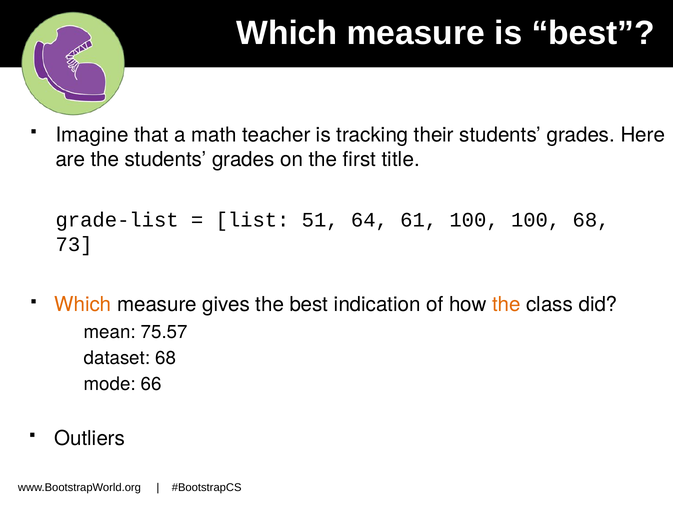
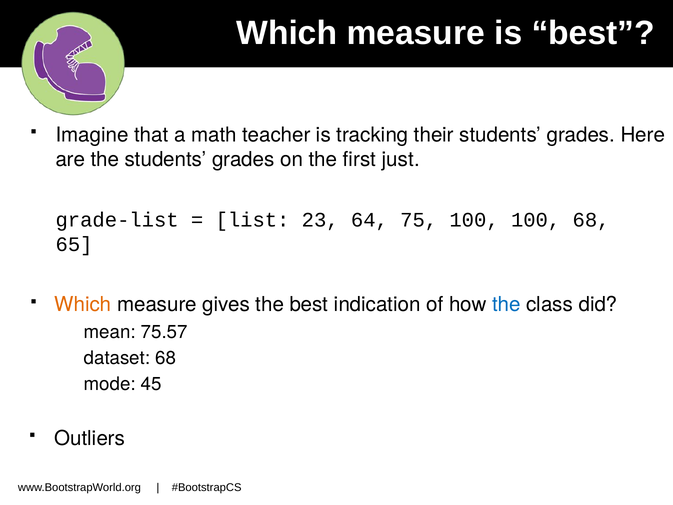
title: title -> just (401, 160)
51: 51 -> 23 (320, 220)
61: 61 -> 75 (419, 220)
73: 73 -> 65 (74, 244)
the colour: orange -> blue (506, 305)
66: 66 -> 45 (151, 384)
